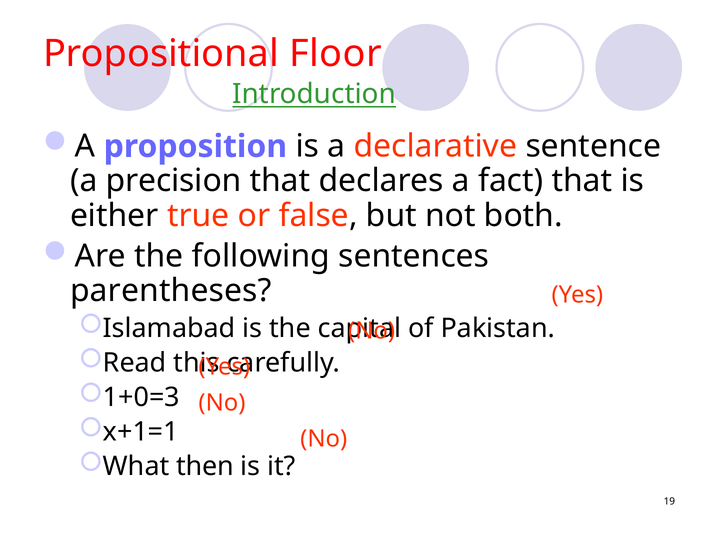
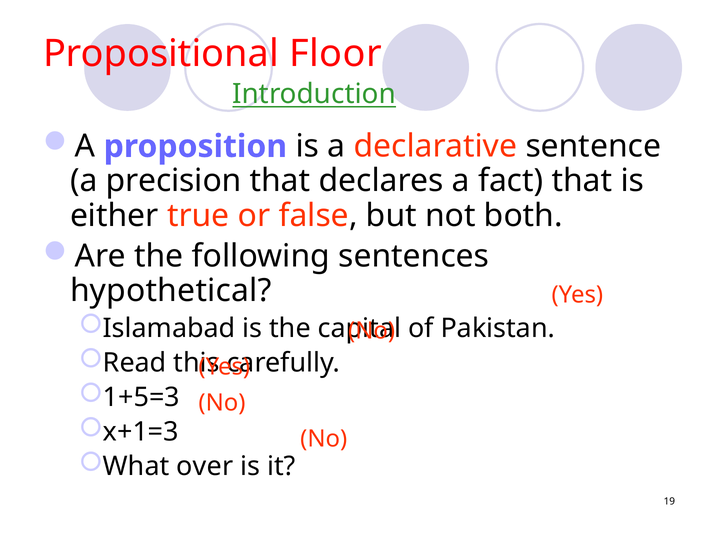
parentheses: parentheses -> hypothetical (171, 291)
1+0=3: 1+0=3 -> 1+5=3 (141, 397)
x+1=1: x+1=1 -> x+1=3 (141, 431)
then: then -> over (205, 466)
